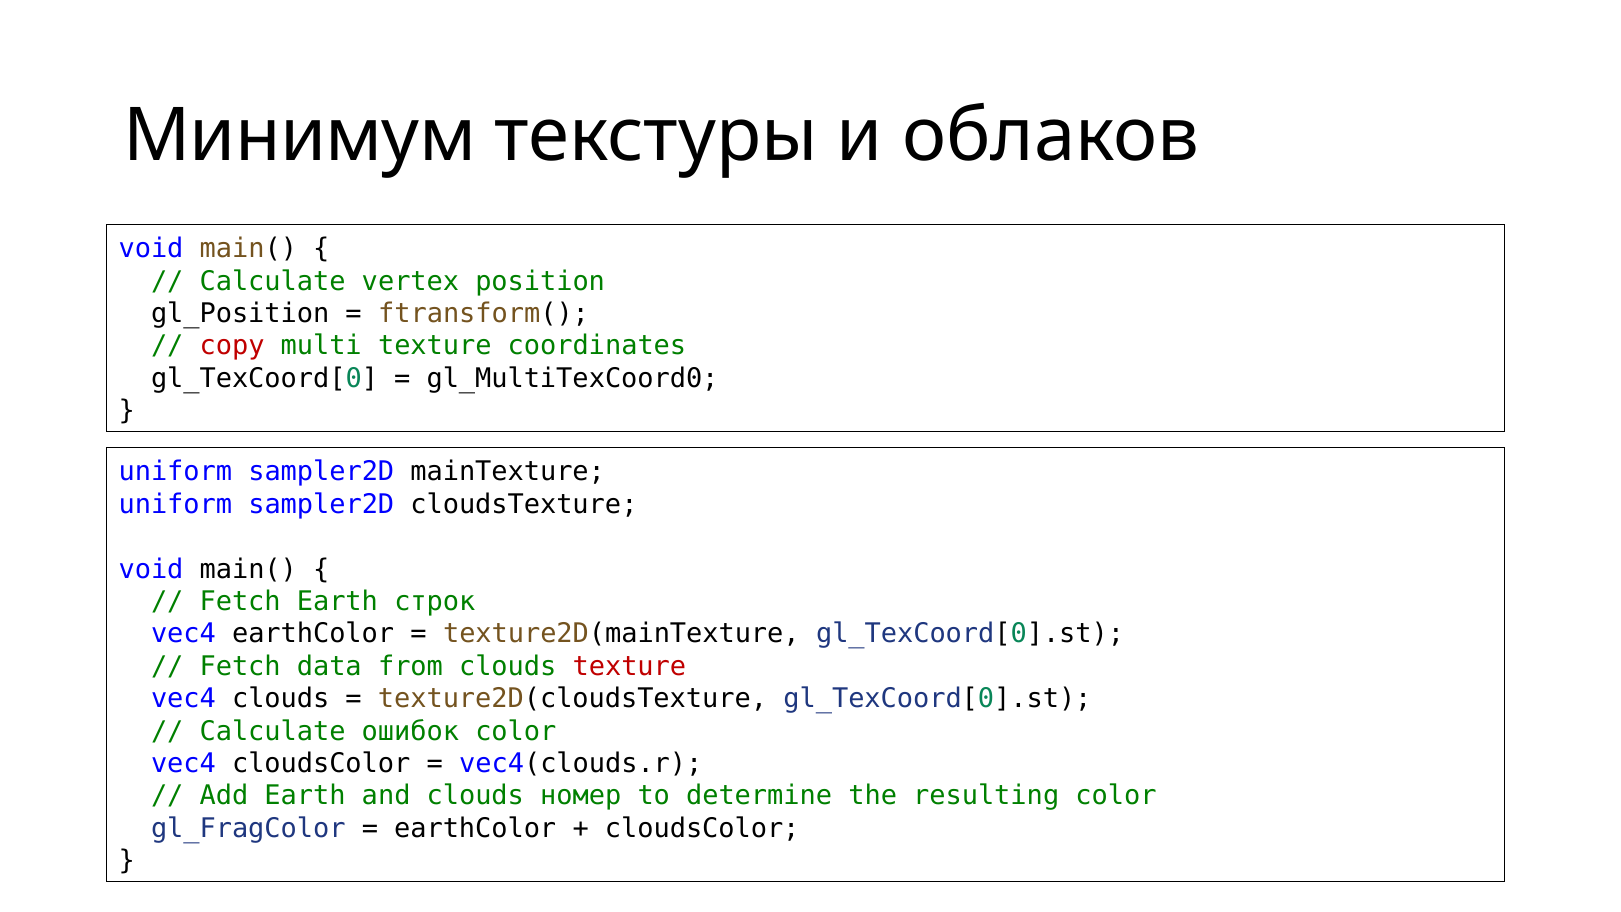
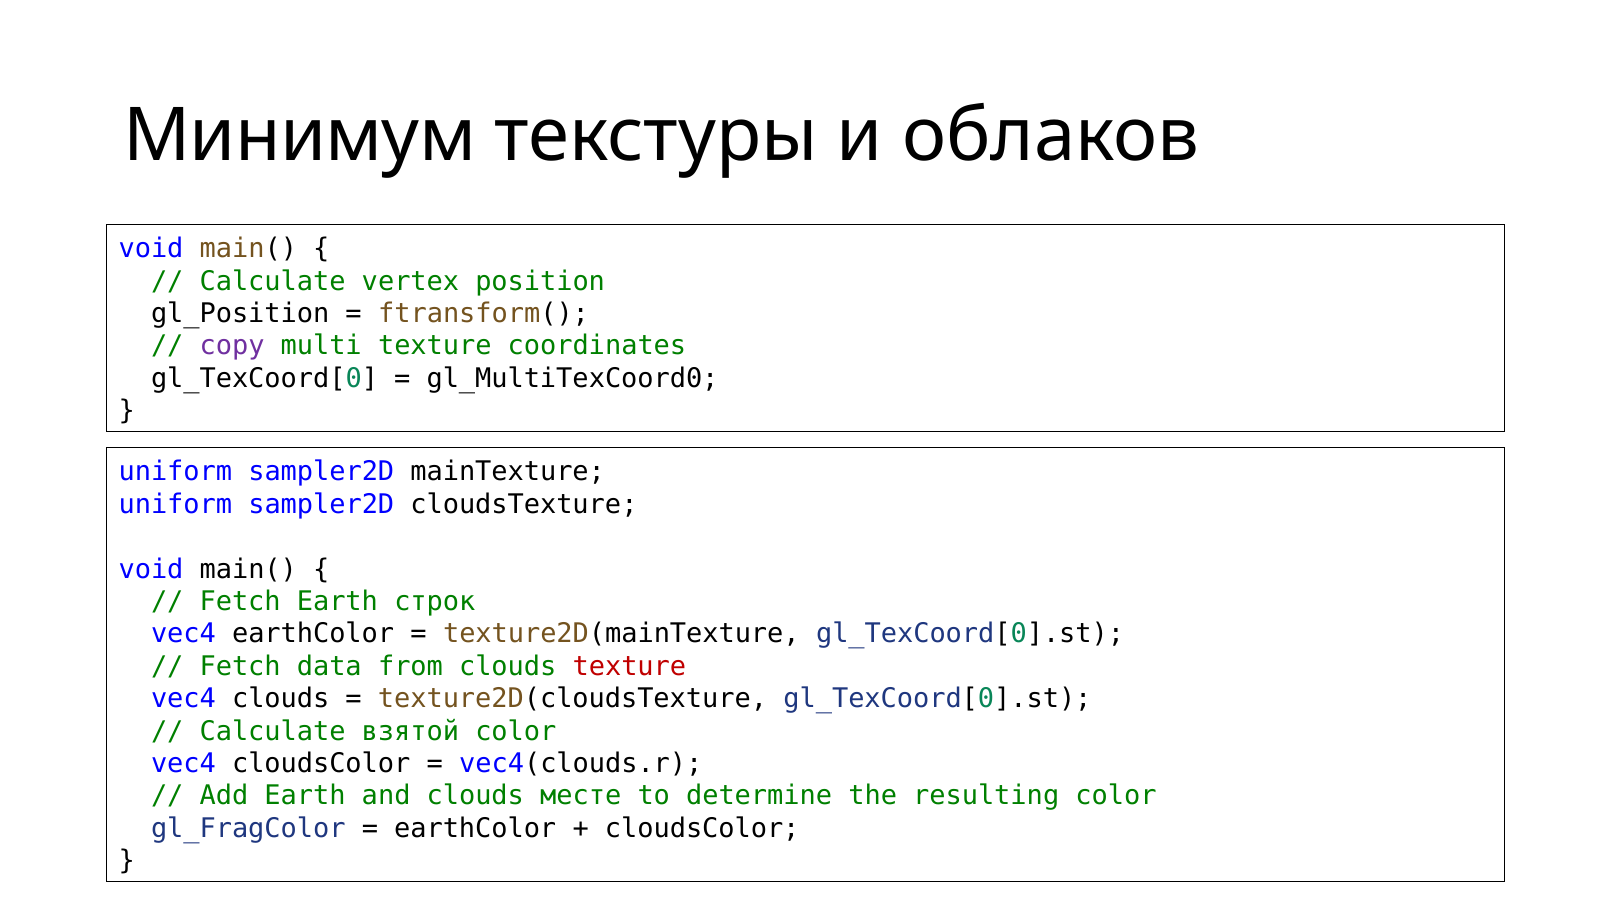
copy colour: red -> purple (232, 346)
ошибок: ошибок -> взятой (410, 731)
номер: номер -> месте (581, 796)
